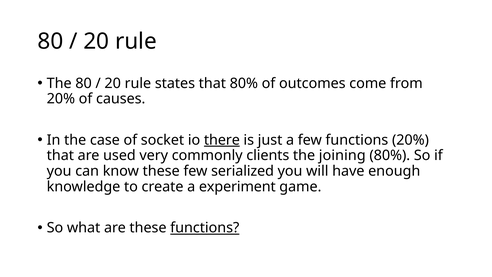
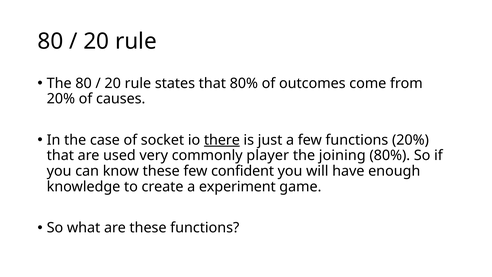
clients: clients -> player (268, 155)
serialized: serialized -> confident (243, 171)
functions underline: present -> none (205, 228)
